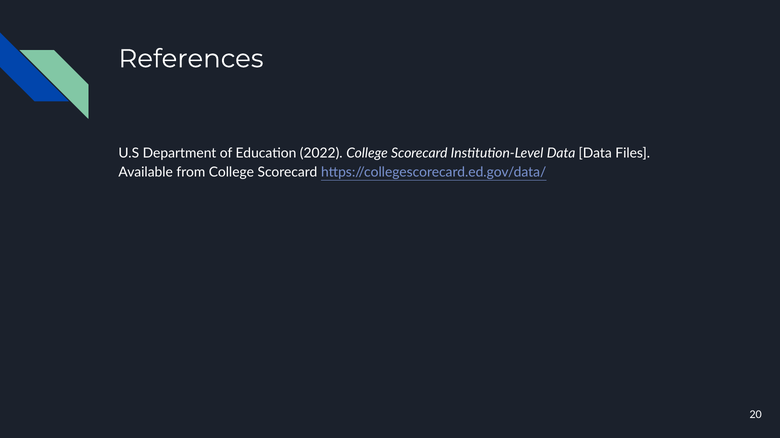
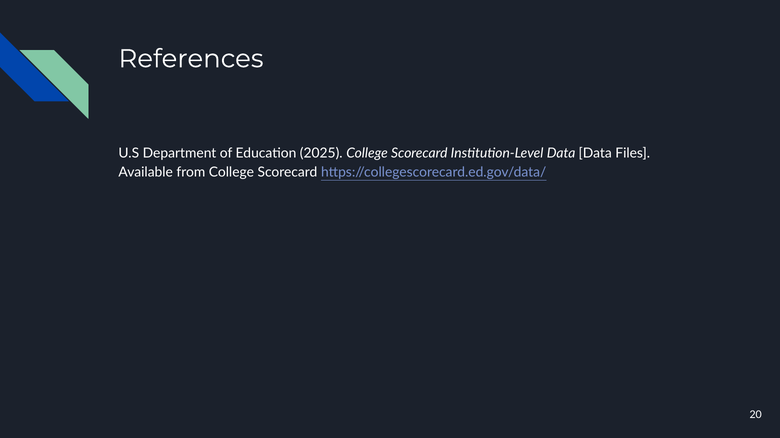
2022: 2022 -> 2025 (321, 153)
